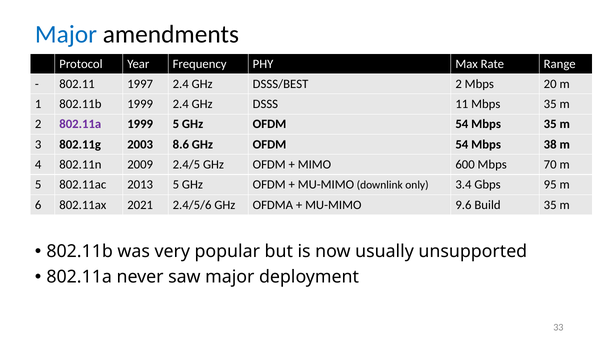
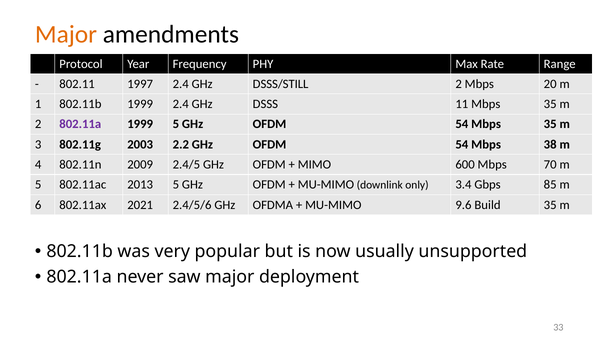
Major colour: blue -> orange (66, 34)
DSSS/BEST: DSSS/BEST -> DSSS/STILL (281, 84)
8.6: 8.6 -> 2.2 (181, 144)
95: 95 -> 85 (550, 185)
